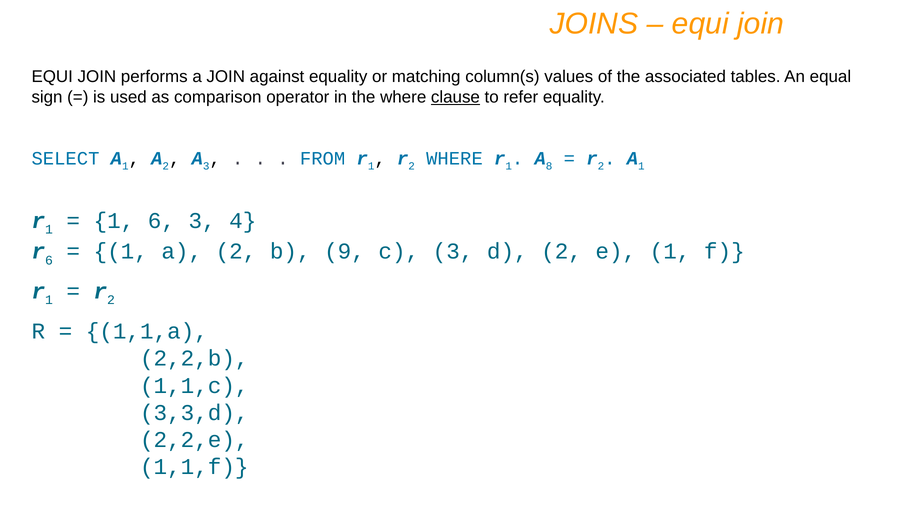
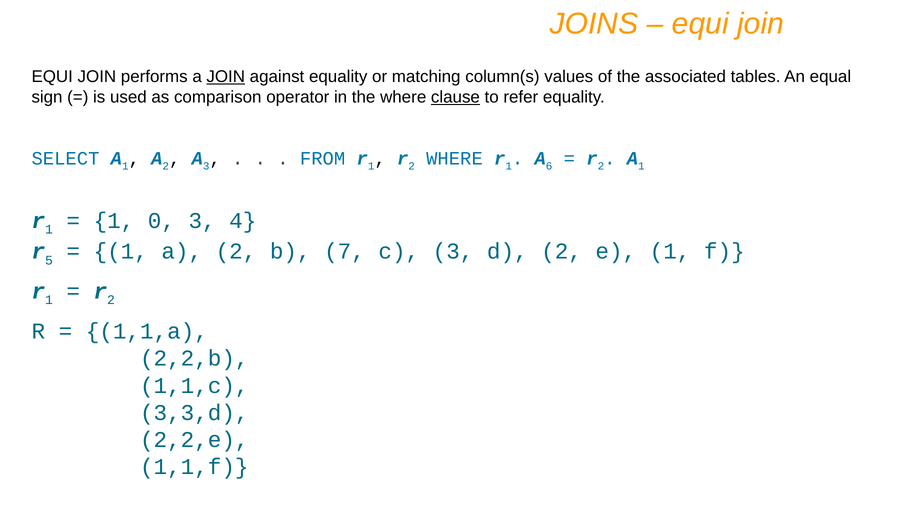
JOIN underline: none -> present (226, 77)
8: 8 -> 6 (549, 166)
1 6: 6 -> 0 (161, 220)
r 6: 6 -> 5 (49, 260)
9: 9 -> 7 (345, 251)
